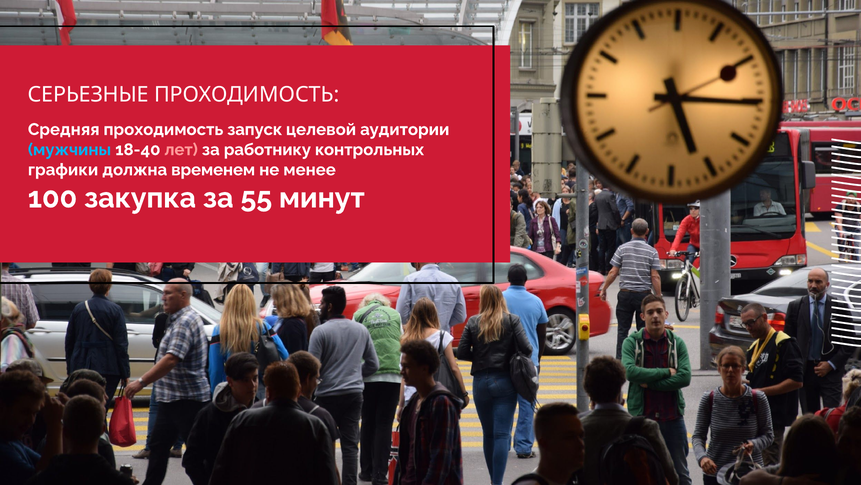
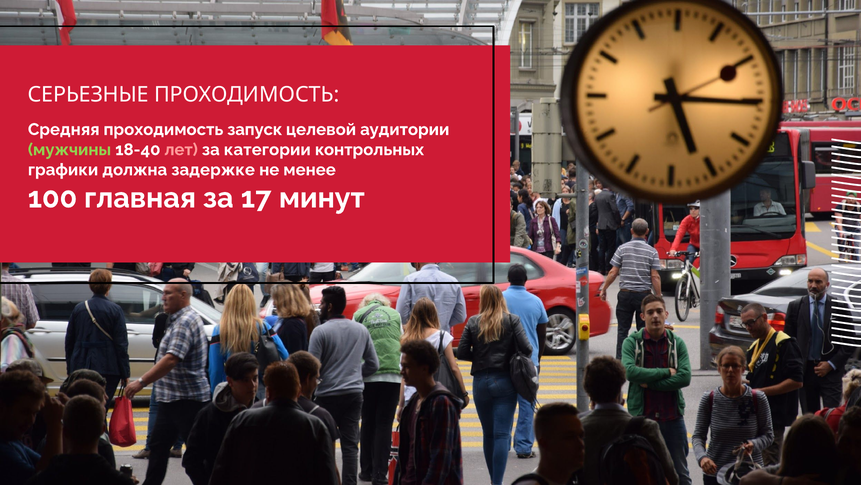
мужчины colour: light blue -> light green (70, 149)
работнику: работнику -> категории (267, 149)
временем: временем -> задержке (213, 170)
закупка: закупка -> главная (140, 198)
55: 55 -> 17 (256, 198)
